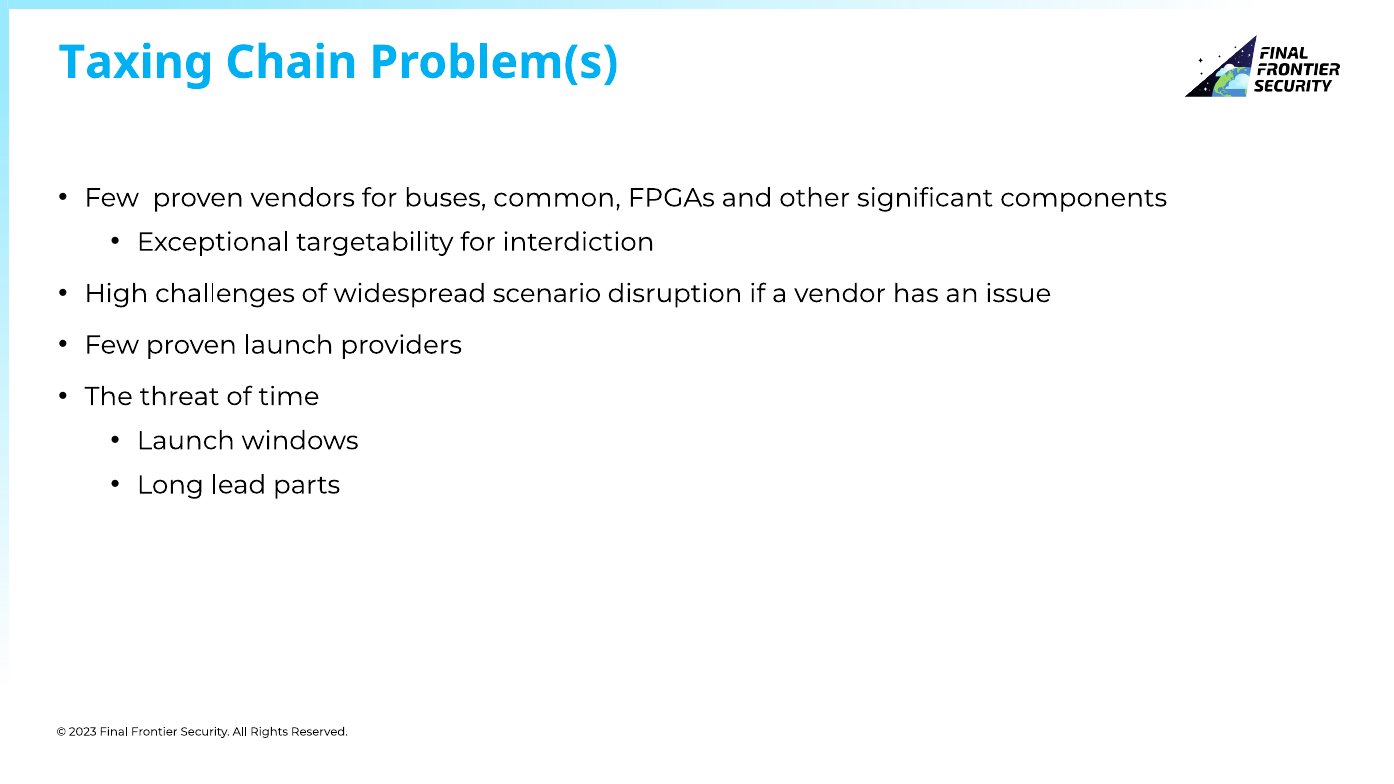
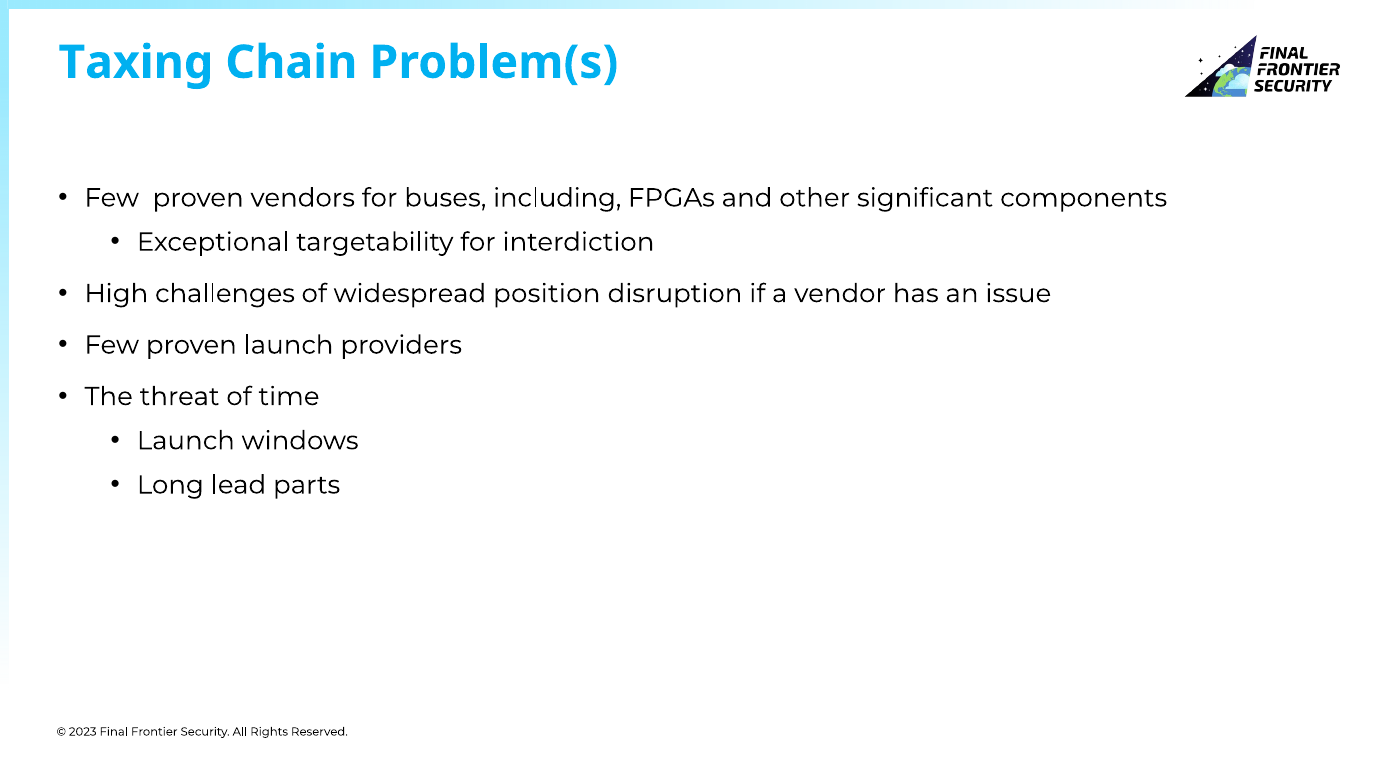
common: common -> including (557, 198)
scenario: scenario -> position (547, 294)
